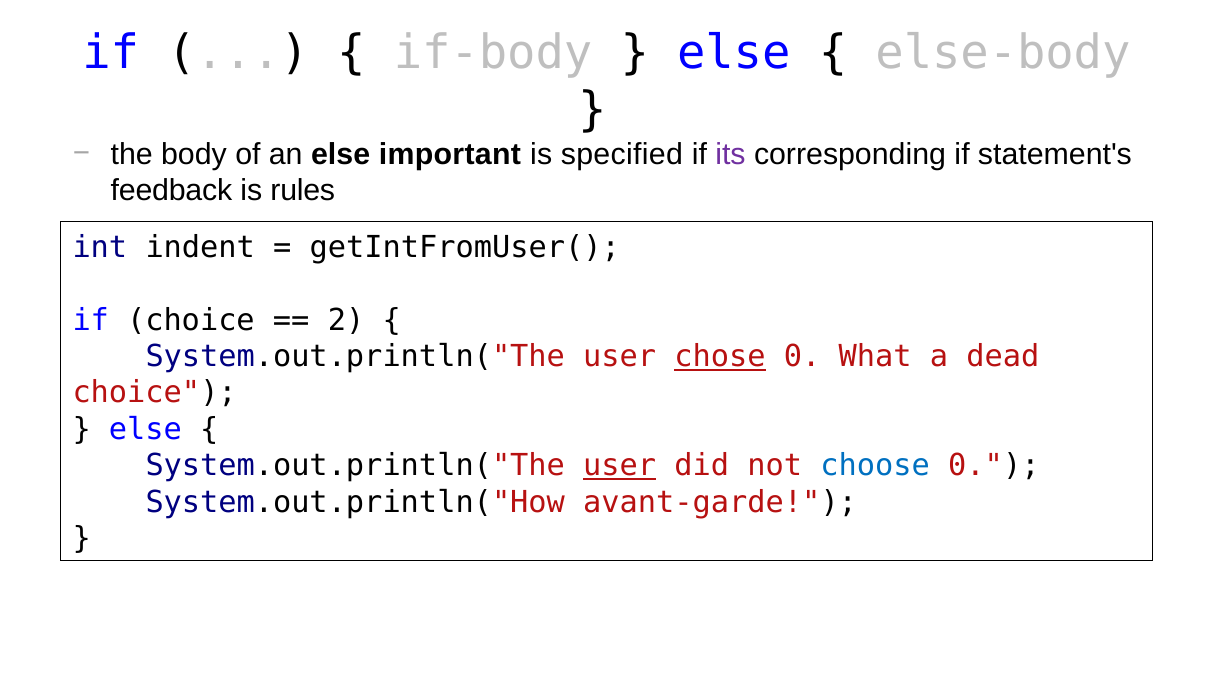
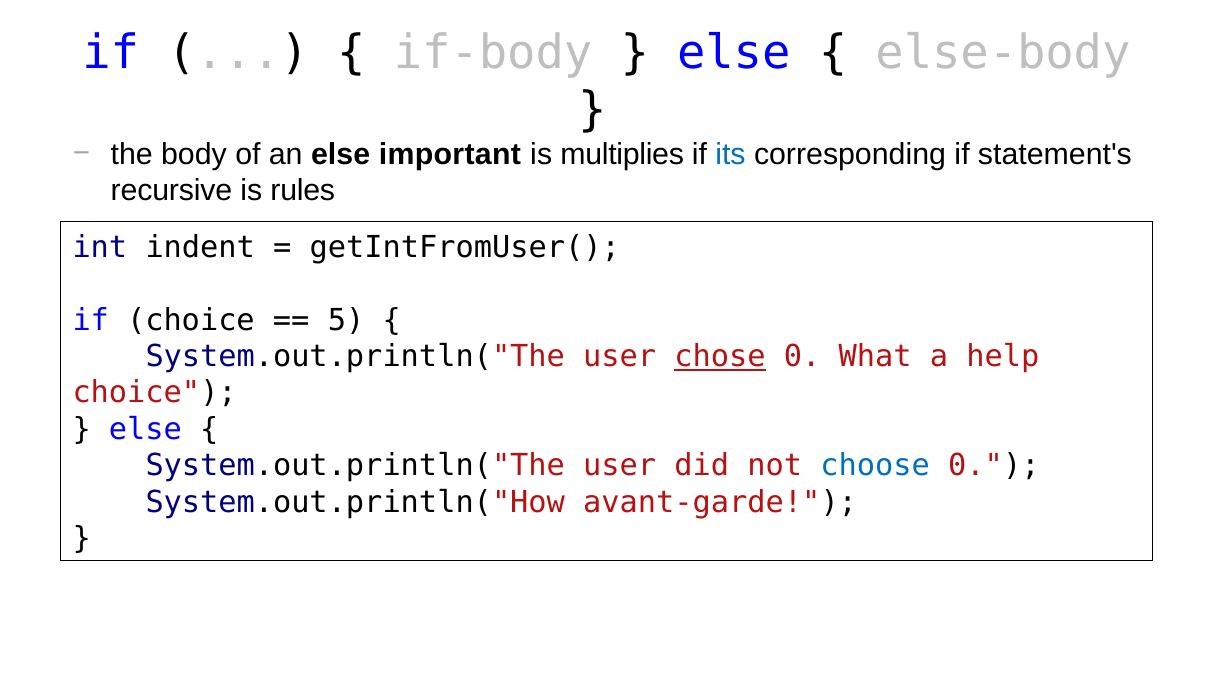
specified: specified -> multiplies (622, 154)
its colour: purple -> blue (730, 154)
feedback: feedback -> recursive (171, 191)
2: 2 -> 5 (346, 320)
dead: dead -> help (1003, 357)
user underline: present -> none (620, 466)
